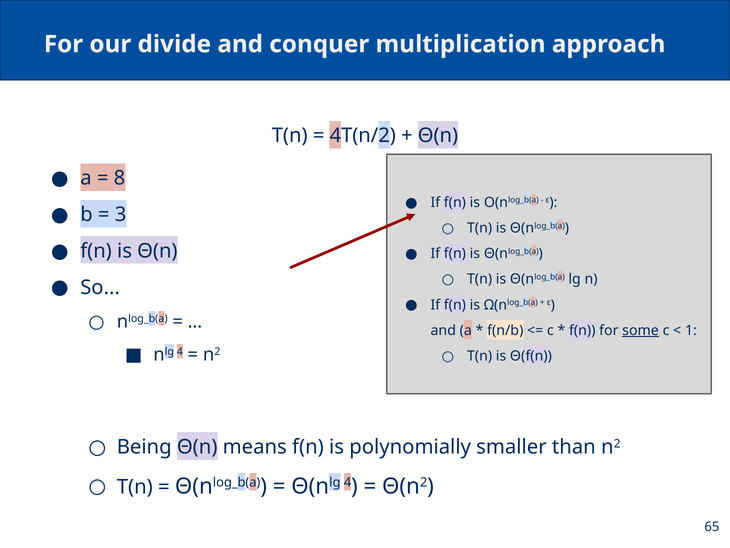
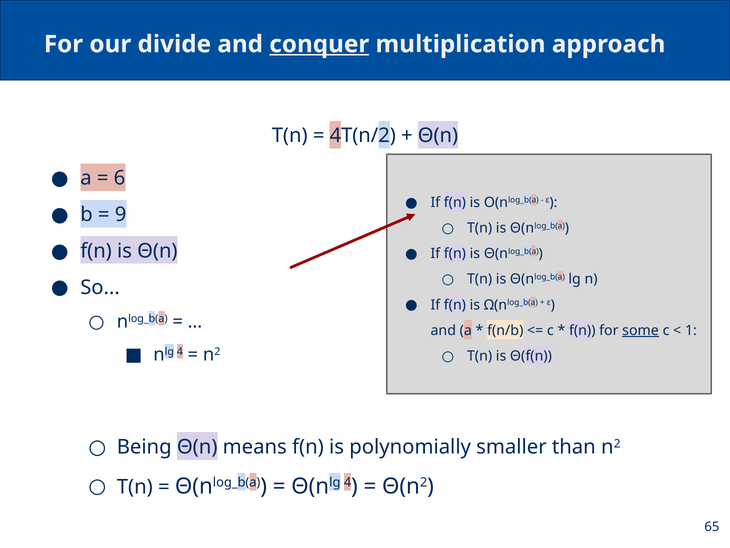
conquer underline: none -> present (319, 44)
8: 8 -> 6 (119, 178)
3: 3 -> 9 (121, 215)
